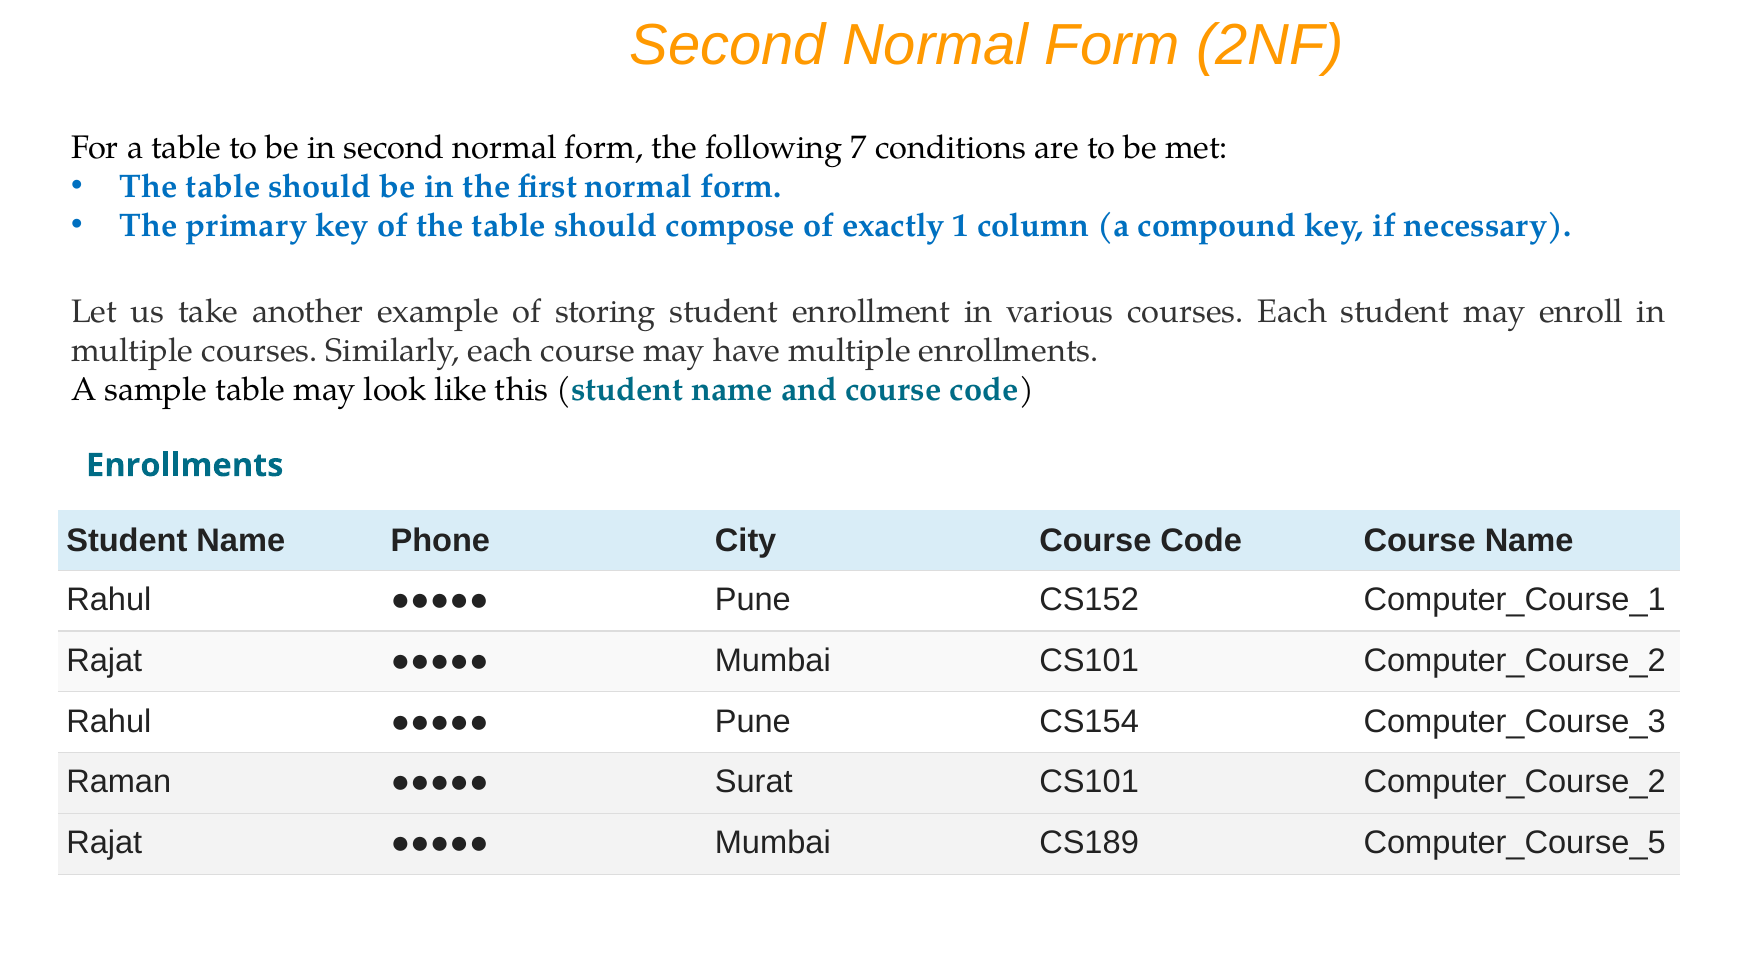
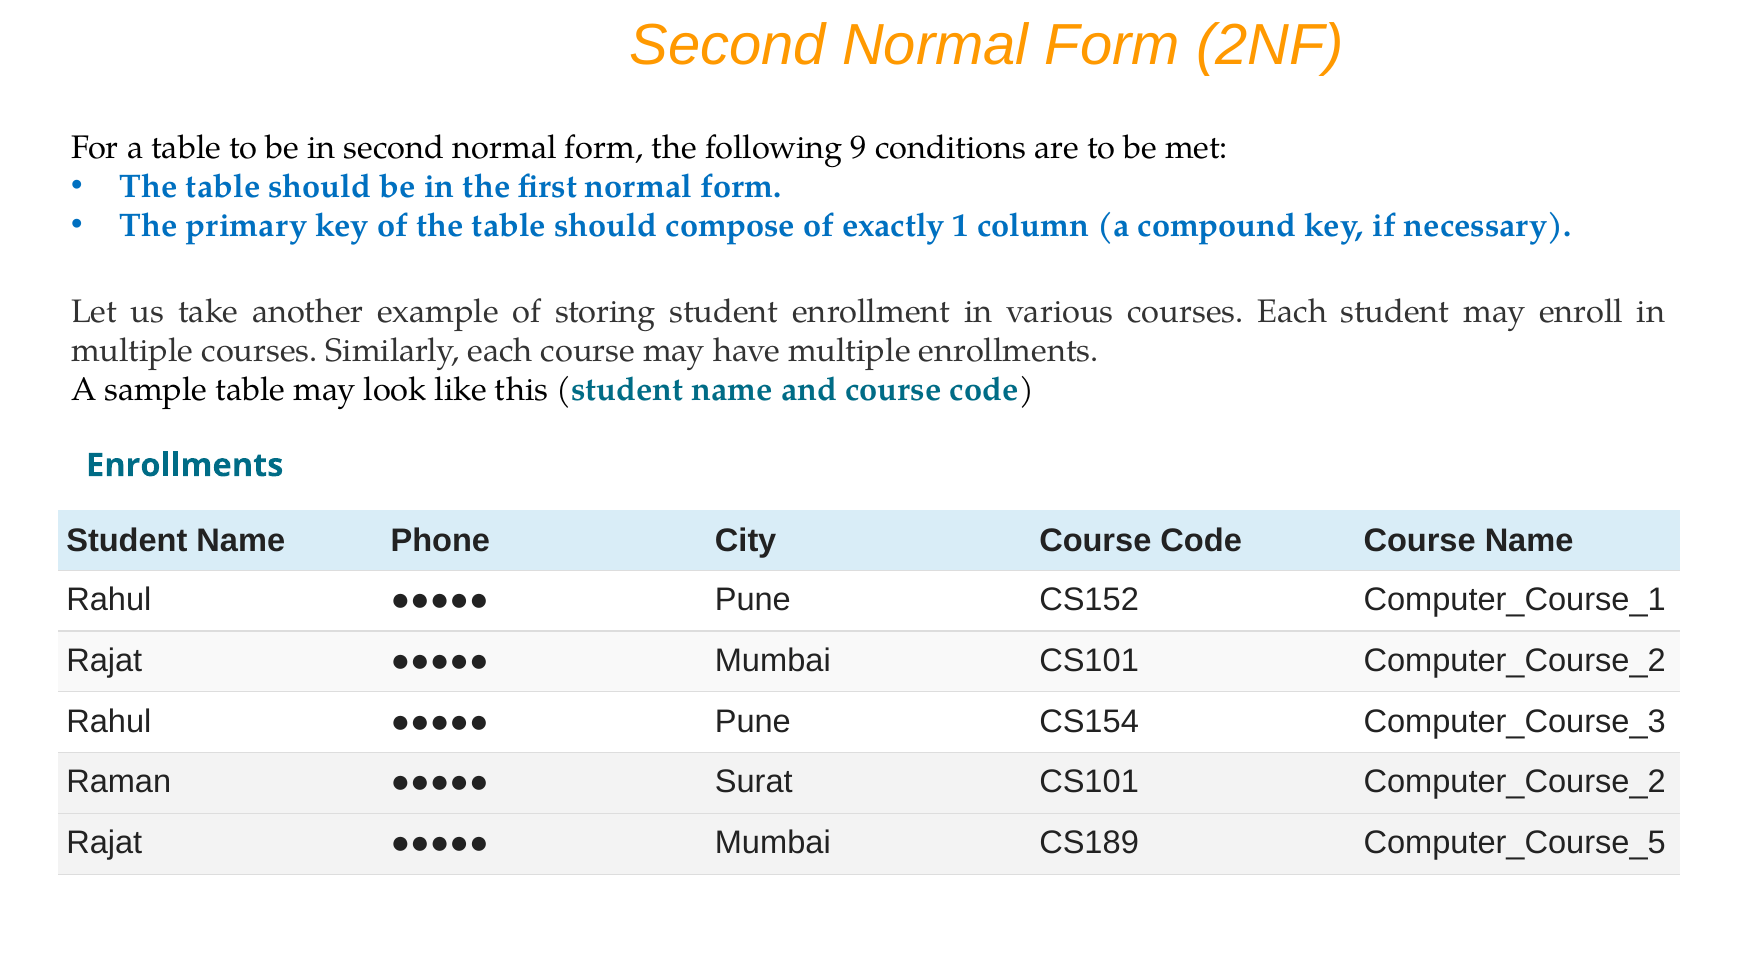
7: 7 -> 9 (859, 148)
